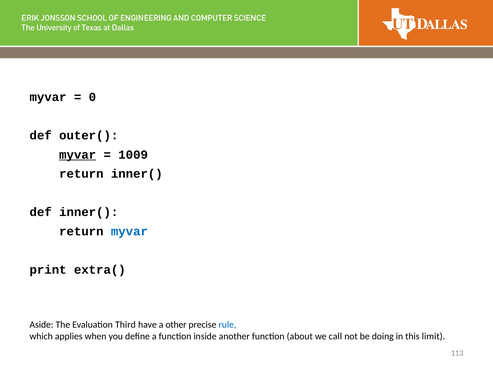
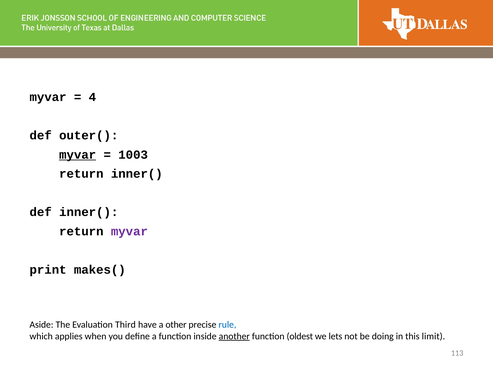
0: 0 -> 4 (92, 97)
1009: 1009 -> 1003 (133, 155)
myvar colour: blue -> purple (129, 231)
extra(: extra( -> makes( (100, 270)
another underline: none -> present (234, 336)
about: about -> oldest (300, 336)
call: call -> lets (335, 336)
